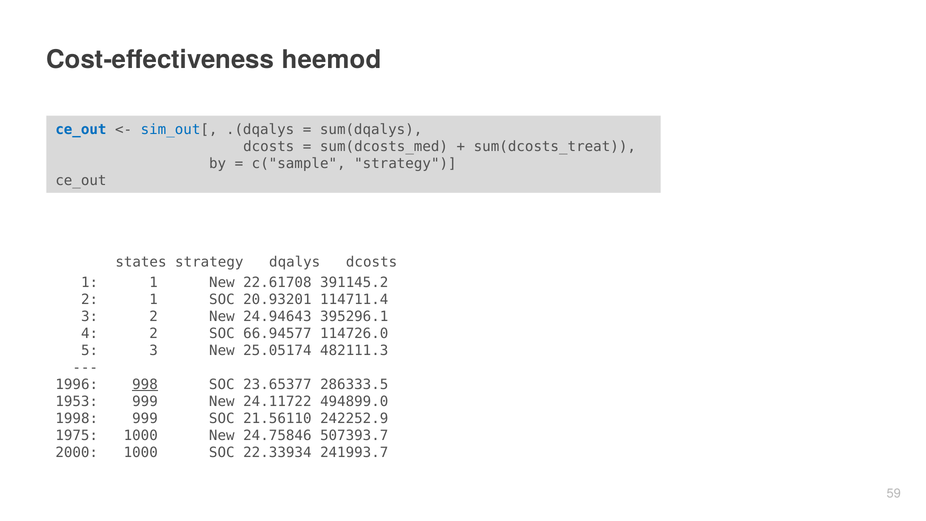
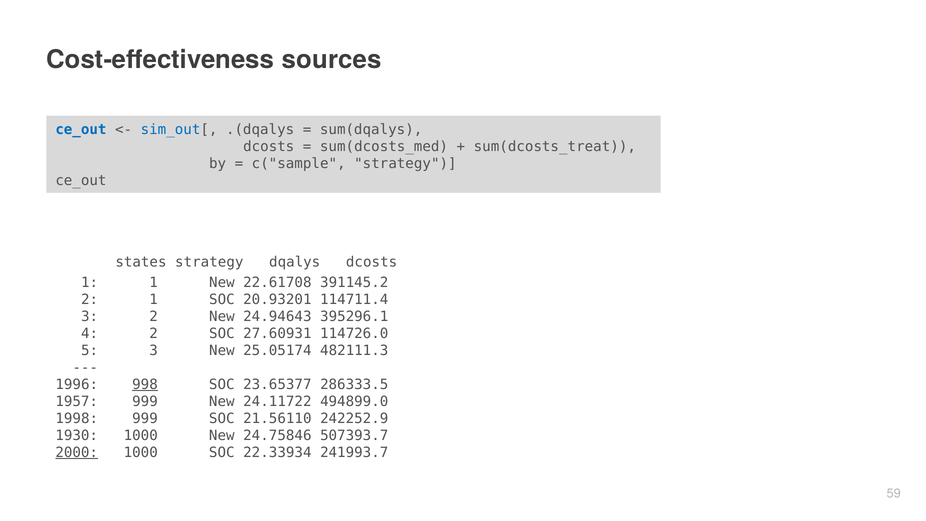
heemod: heemod -> sources (332, 60)
66.94577: 66.94577 -> 27.60931 (277, 334)
1953: 1953 -> 1957 (77, 401)
1975: 1975 -> 1930 (77, 435)
2000 underline: none -> present (77, 452)
